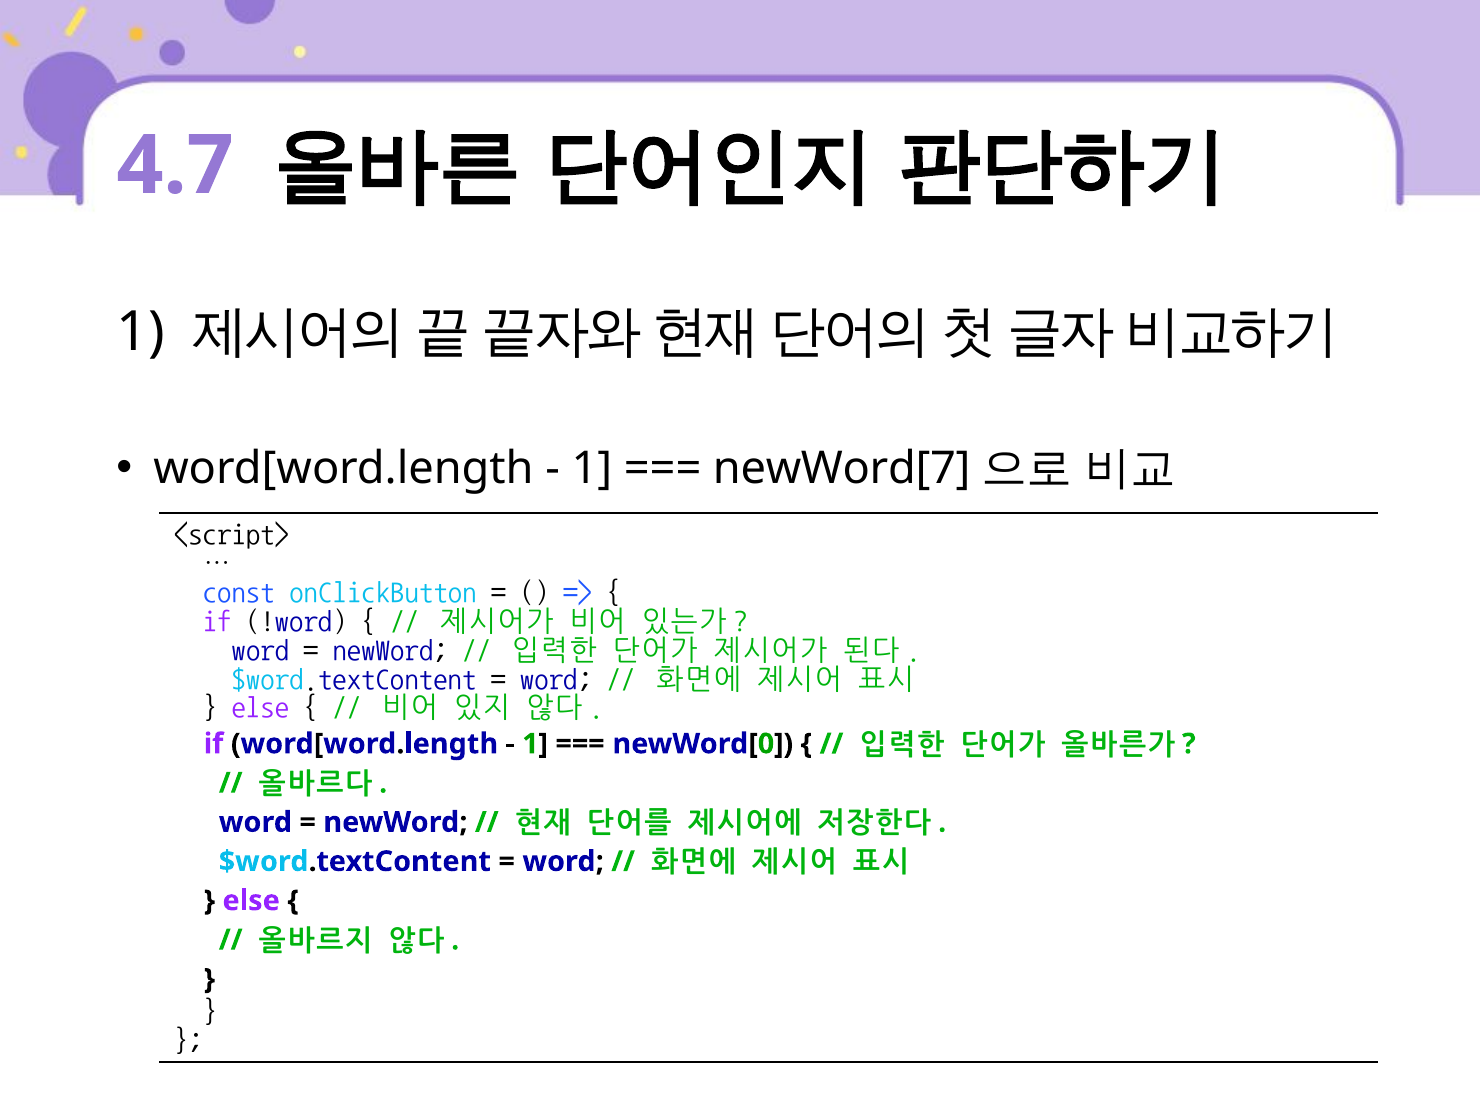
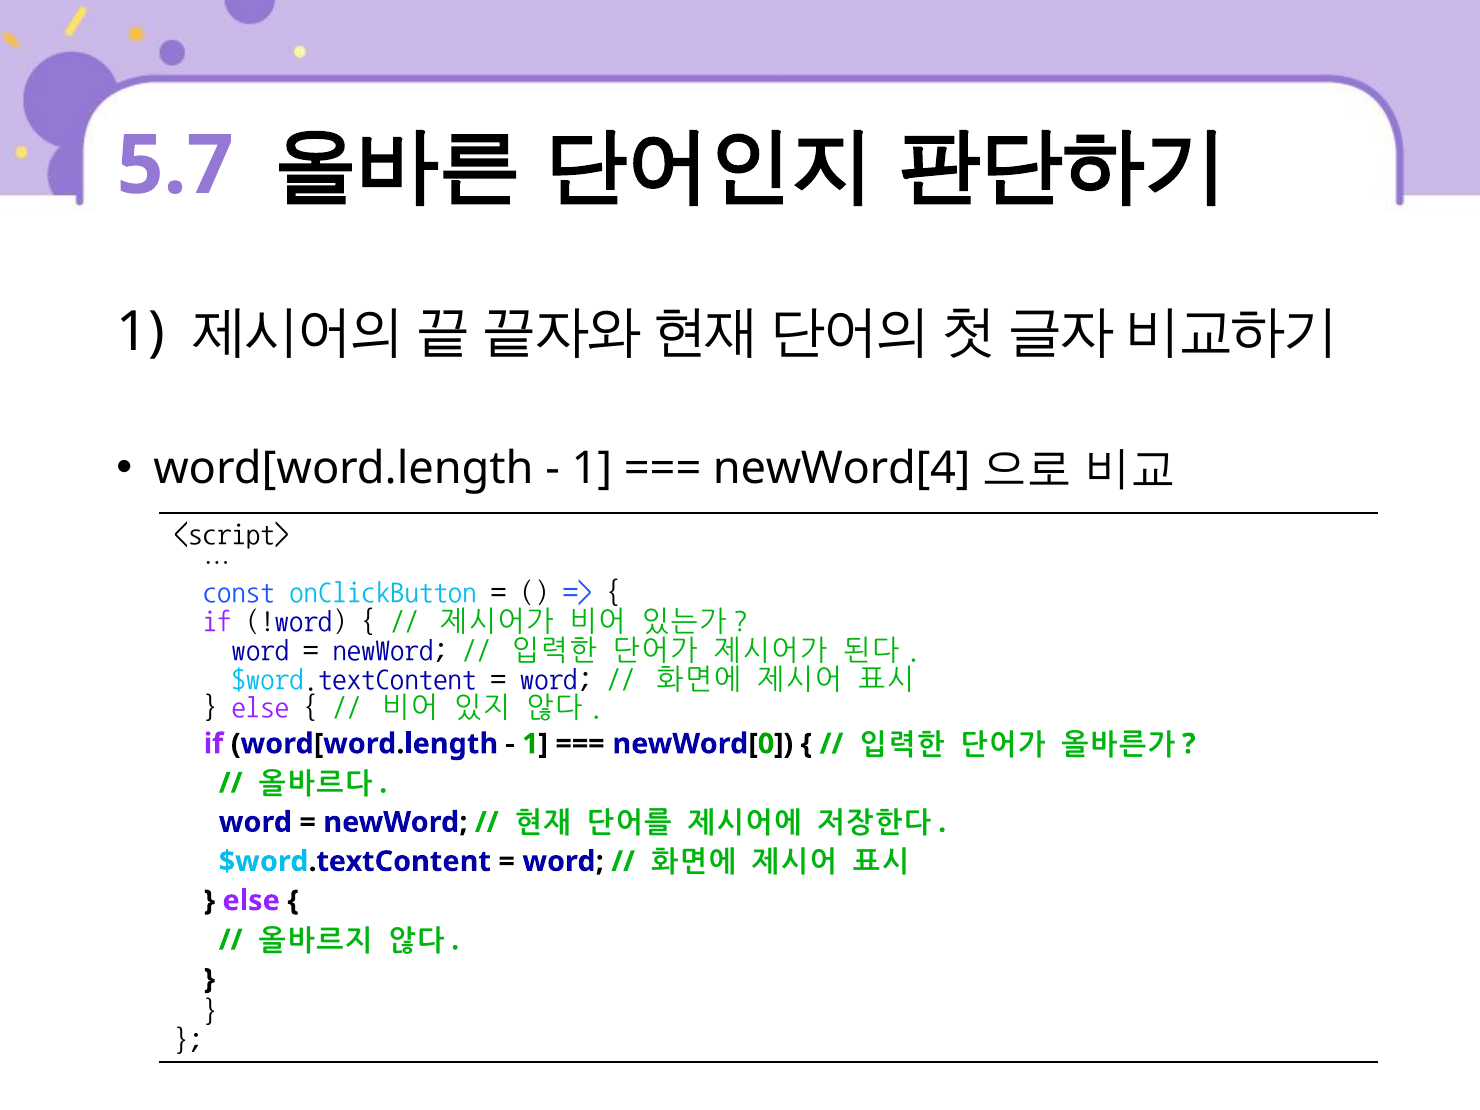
4.7: 4.7 -> 5.7 (175, 166)
newWord[7: newWord[7 -> newWord[4 (842, 469)
